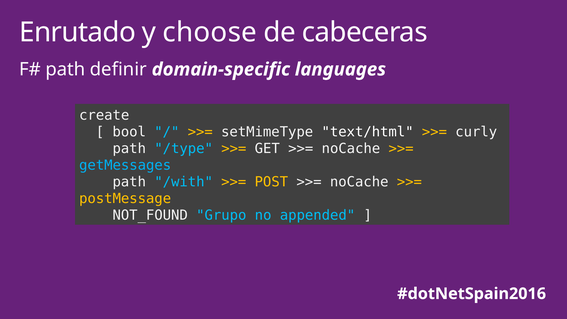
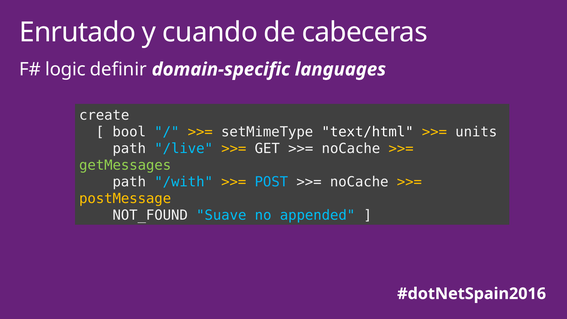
choose: choose -> cuando (210, 32)
path: path -> logic (65, 69)
curly: curly -> units (476, 132)
/type: /type -> /live (184, 149)
getMessages colour: light blue -> light green (125, 165)
POST colour: yellow -> light blue (271, 182)
Grupo: Grupo -> Suave (221, 215)
